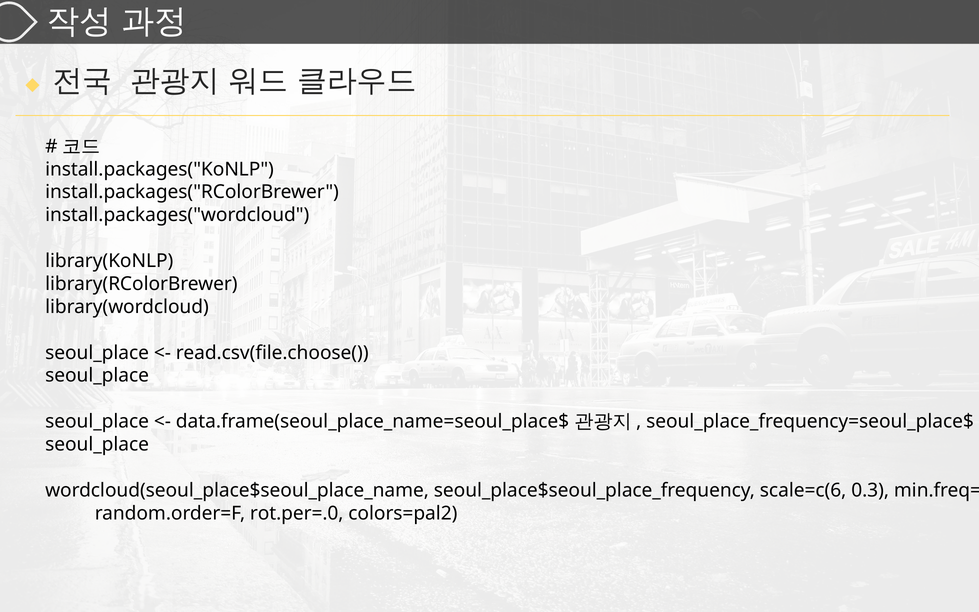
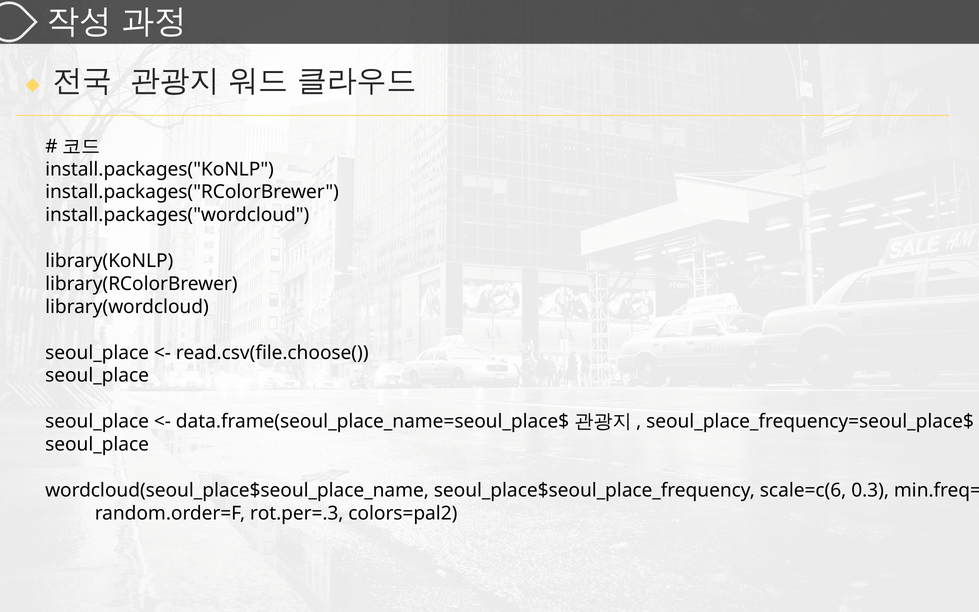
rot.per=.0: rot.per=.0 -> rot.per=.3 (297, 513)
